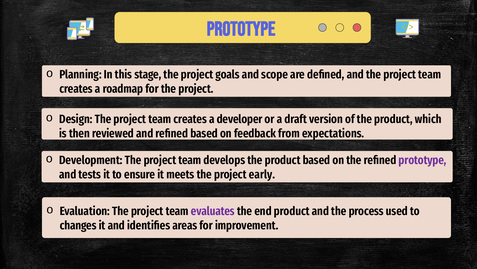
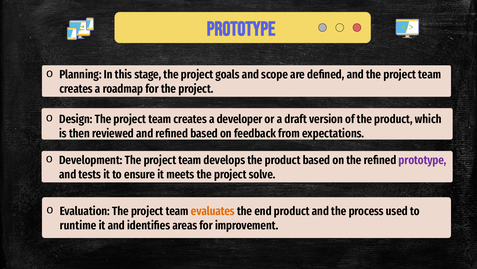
early: early -> solve (262, 174)
evaluates colour: purple -> orange (213, 211)
changes: changes -> runtime (78, 225)
